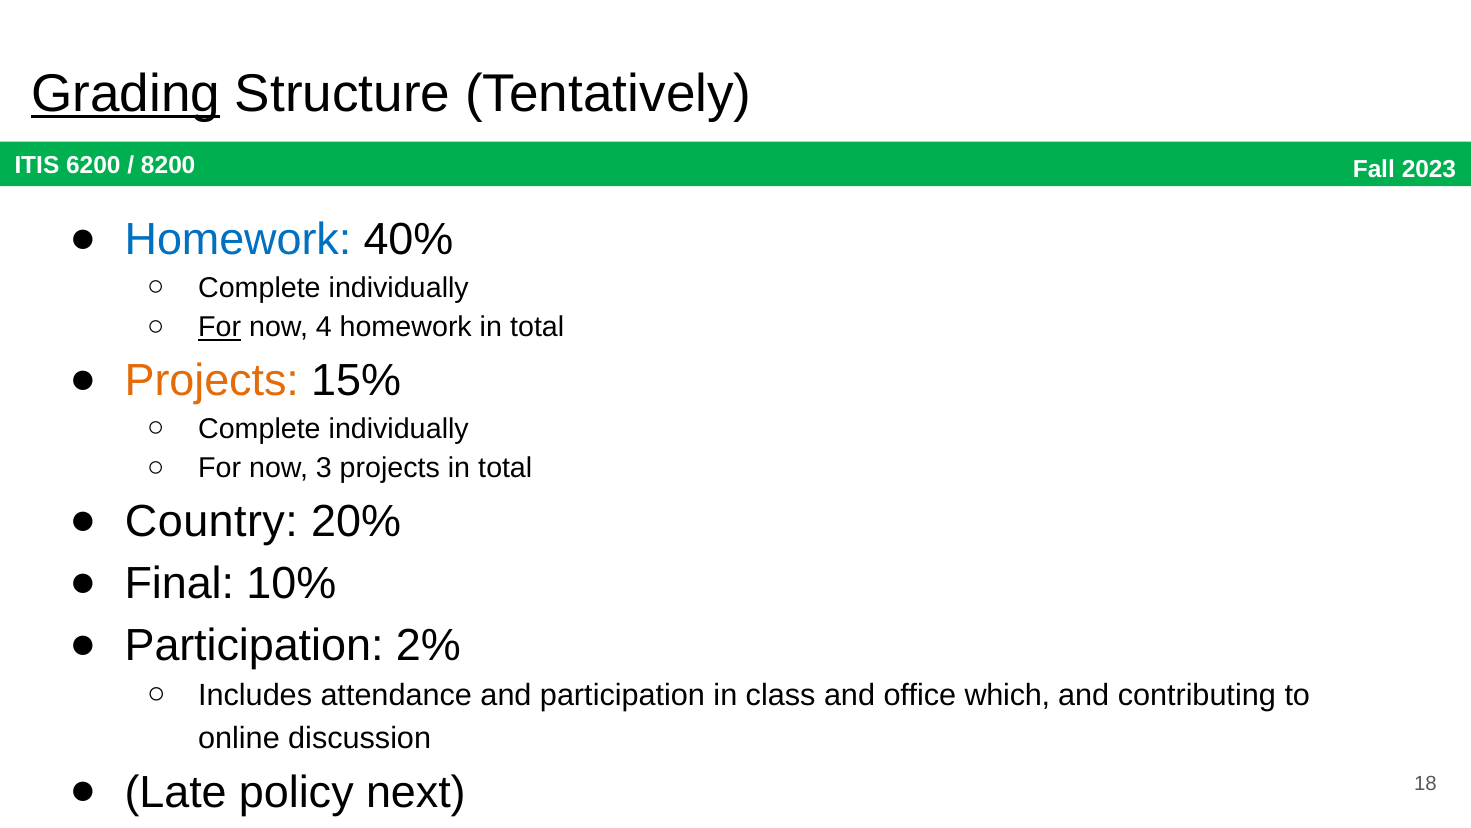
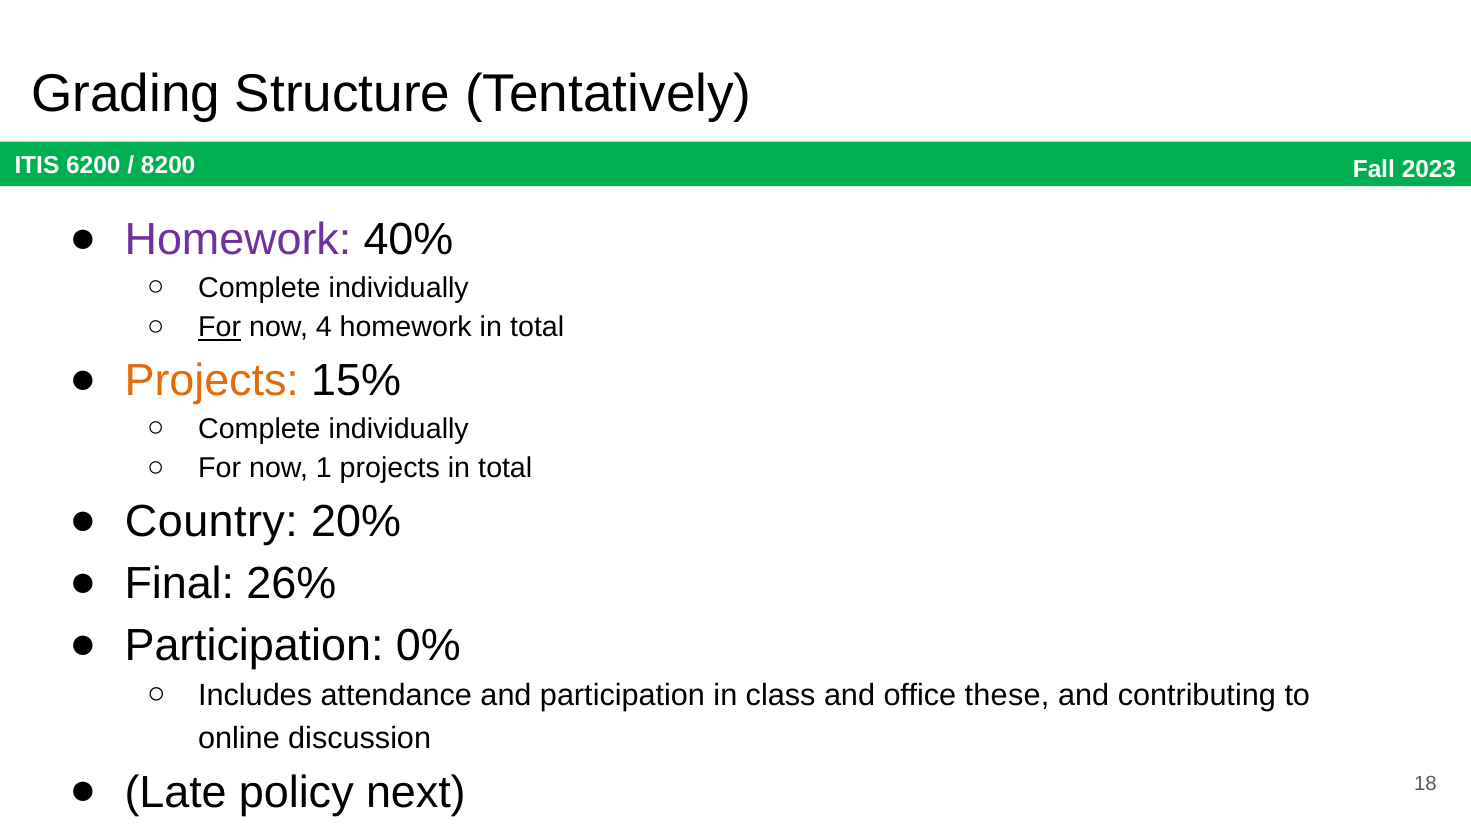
Grading underline: present -> none (126, 94)
Homework colour: blue -> purple (238, 239)
3: 3 -> 1 (324, 468)
10%: 10% -> 26% (291, 583)
2%: 2% -> 0% (428, 645)
which: which -> these (1007, 695)
